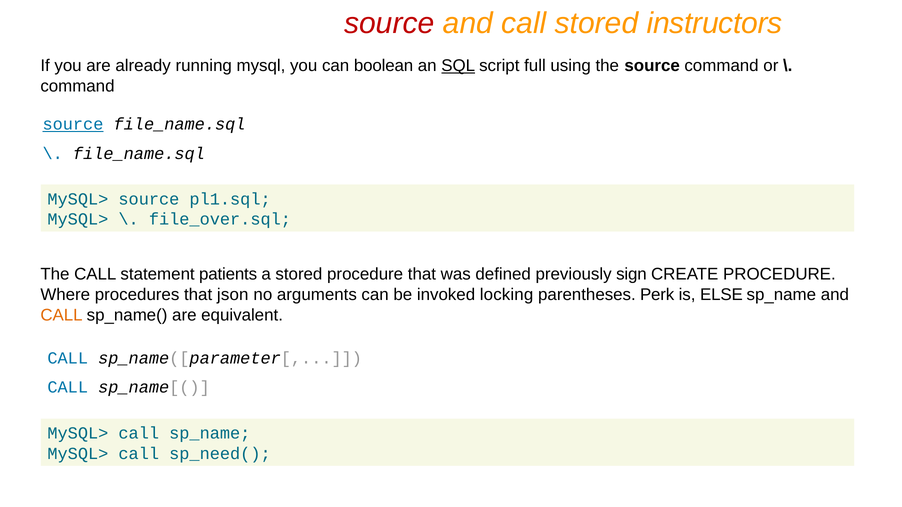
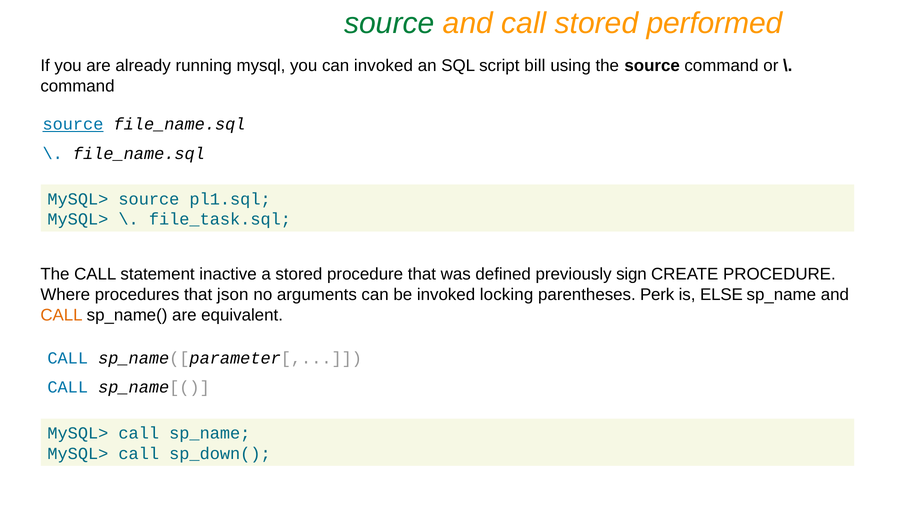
source colour: red -> green (389, 23)
instructors: instructors -> performed (714, 23)
can boolean: boolean -> invoked (383, 66)
SQL underline: present -> none (458, 66)
full: full -> bill (535, 66)
file_over.sql: file_over.sql -> file_task.sql (220, 219)
patients: patients -> inactive (228, 275)
sp_need(: sp_need( -> sp_down( (220, 454)
